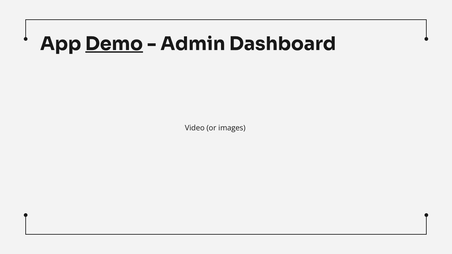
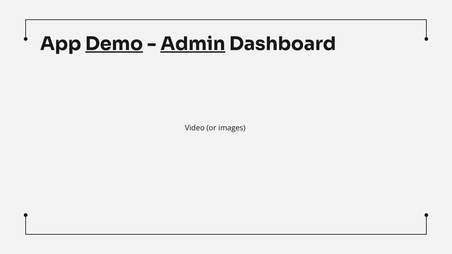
Admin underline: none -> present (193, 44)
